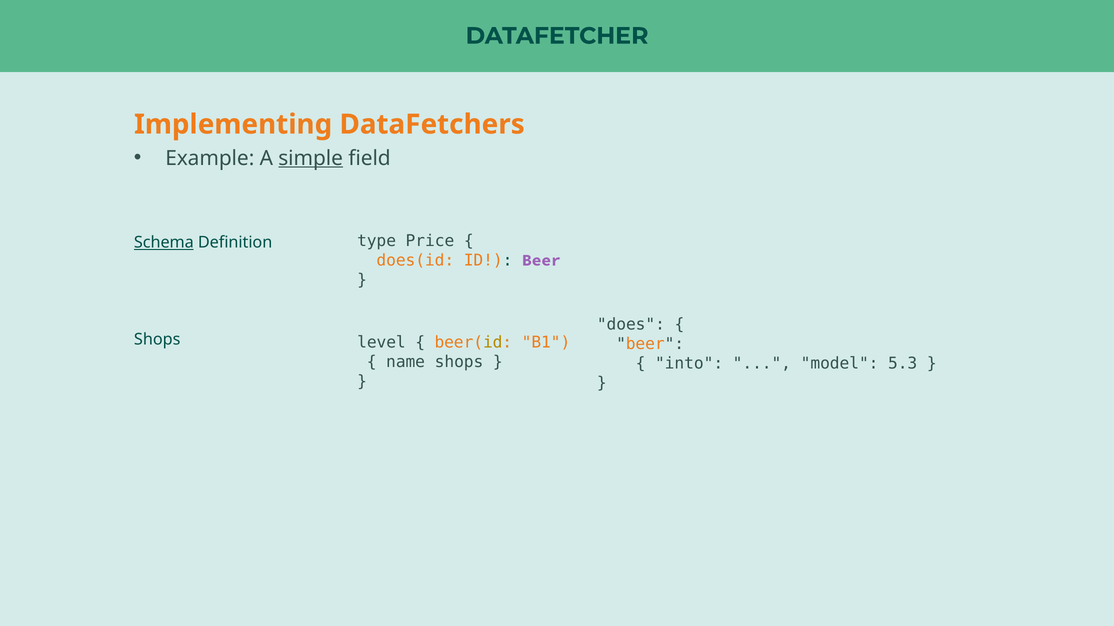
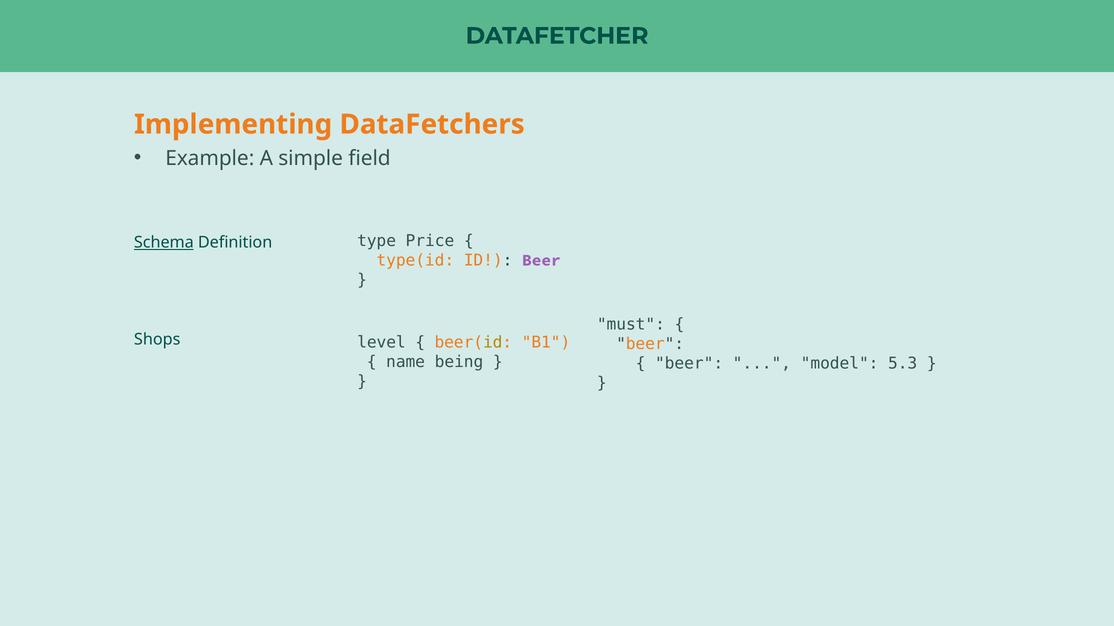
simple underline: present -> none (311, 158)
does(id: does(id -> type(id (415, 260)
does: does -> must (631, 325)
name shops: shops -> being (459, 362)
into: into -> beer (689, 364)
